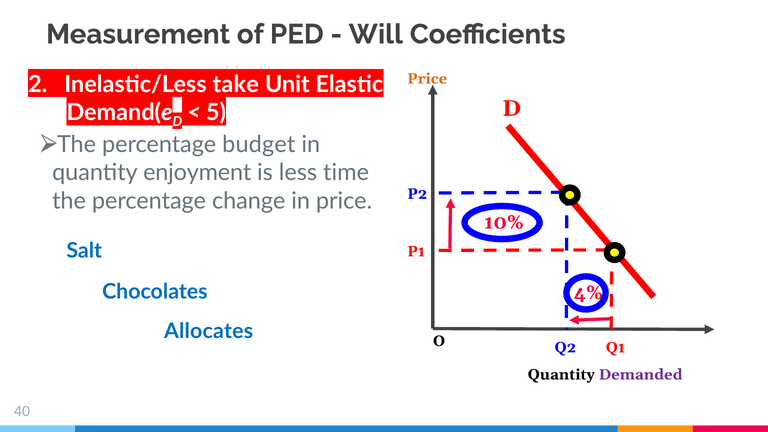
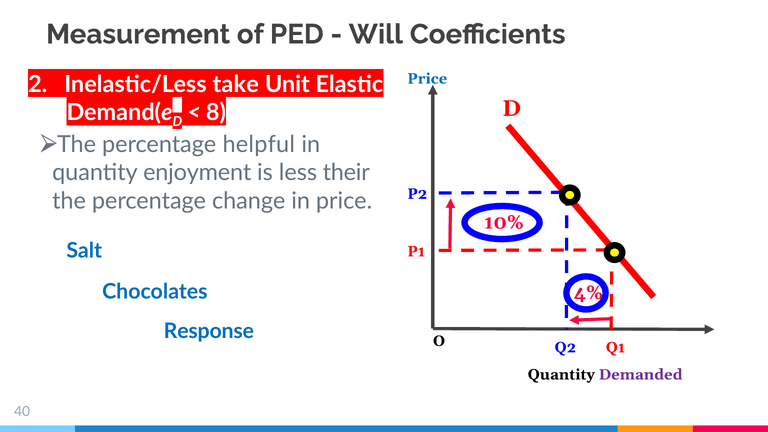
Price colour: orange -> blue (427, 79)
5: 5 -> 8 (216, 113)
budget: budget -> helpful (259, 145)
time: time -> their (346, 173)
Allocates: Allocates -> Response (209, 331)
